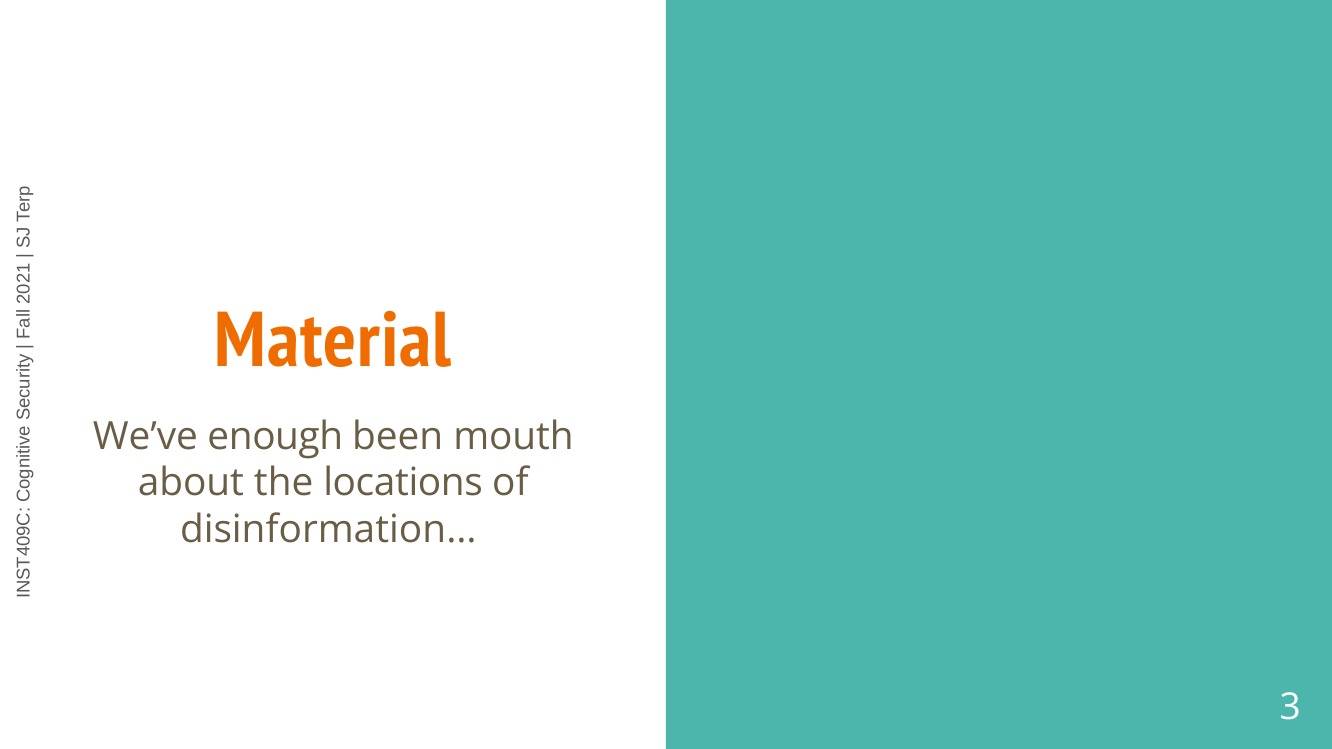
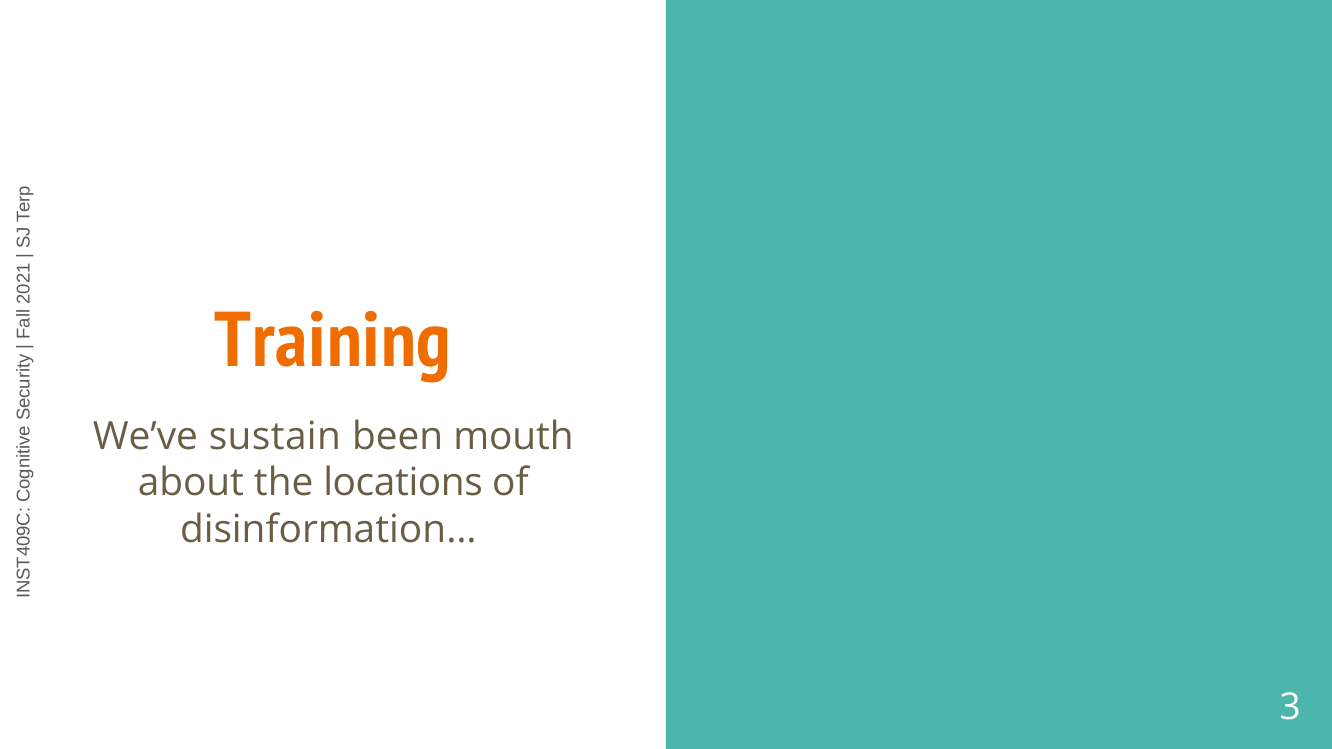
Material: Material -> Training (333, 341)
enough: enough -> sustain (275, 437)
